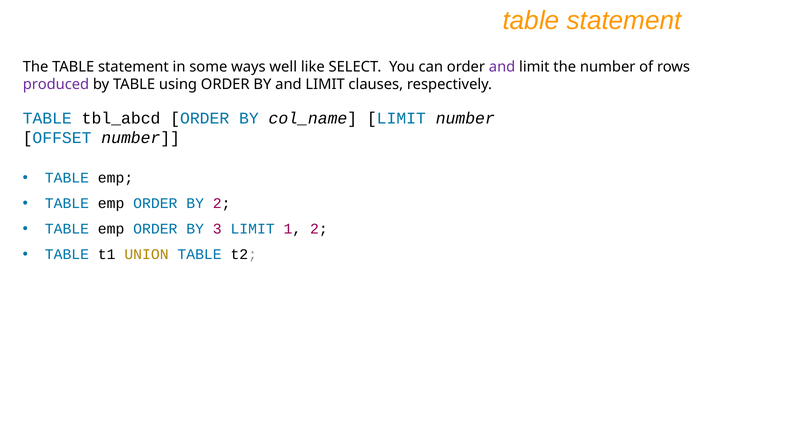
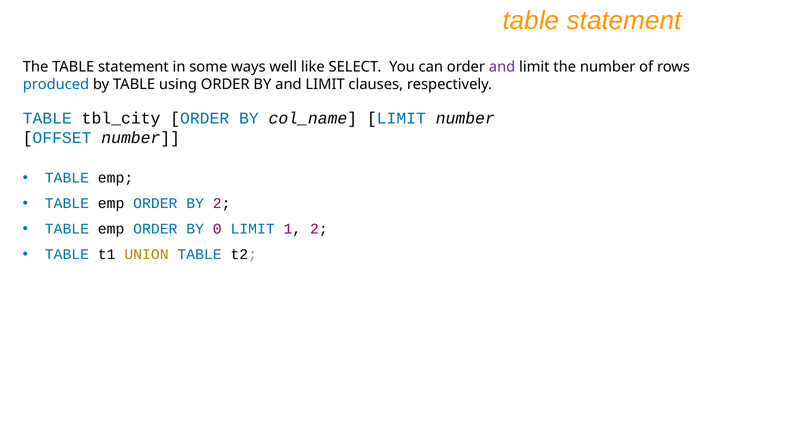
produced colour: purple -> blue (56, 84)
tbl_abcd: tbl_abcd -> tbl_city (121, 118)
3: 3 -> 0 (217, 229)
